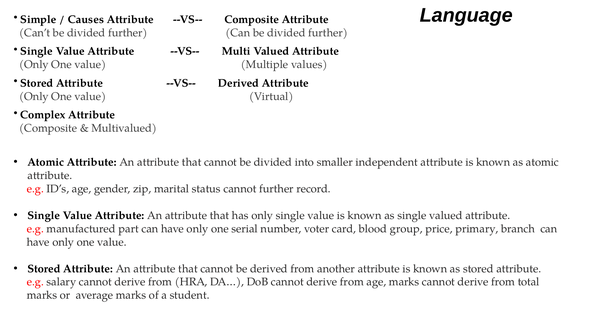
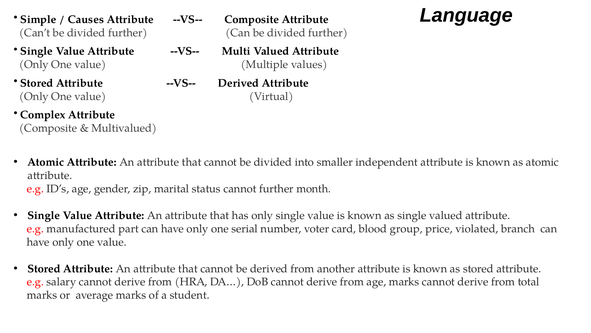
record: record -> month (314, 188)
primary: primary -> violated (477, 228)
